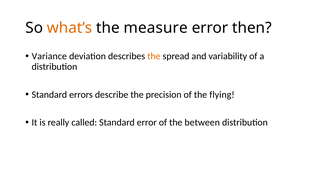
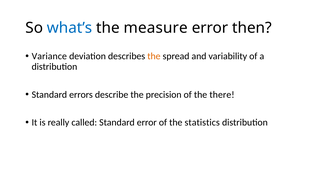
what’s colour: orange -> blue (70, 28)
flying: flying -> there (222, 95)
between: between -> statistics (202, 123)
